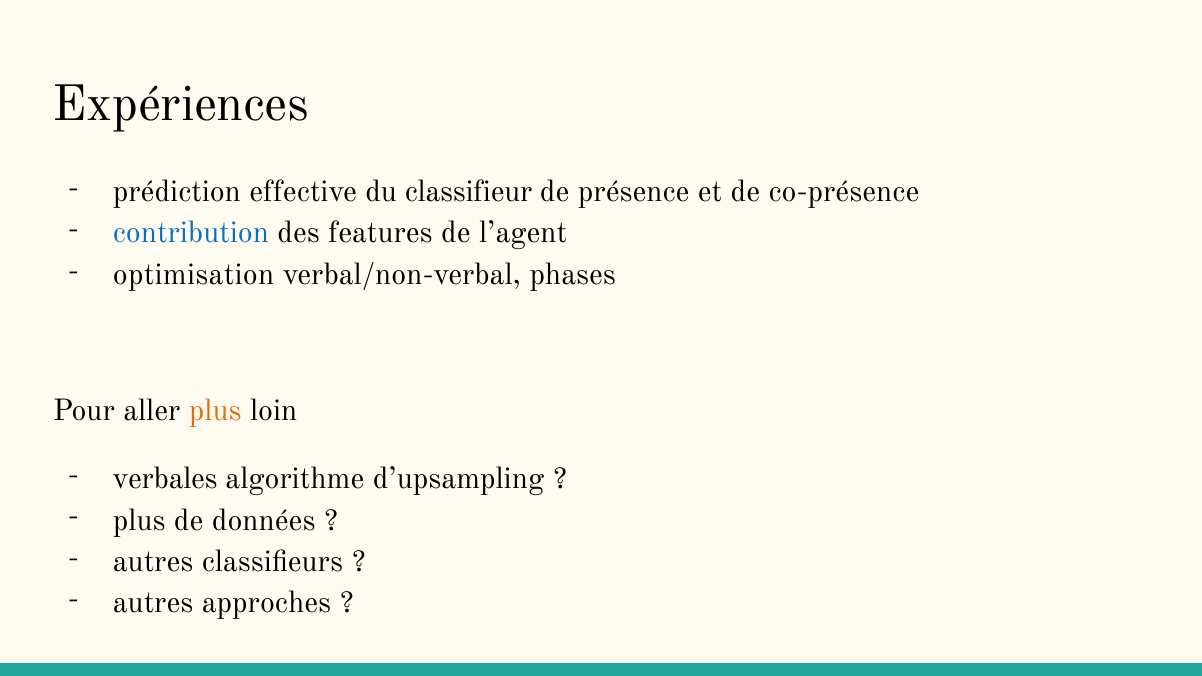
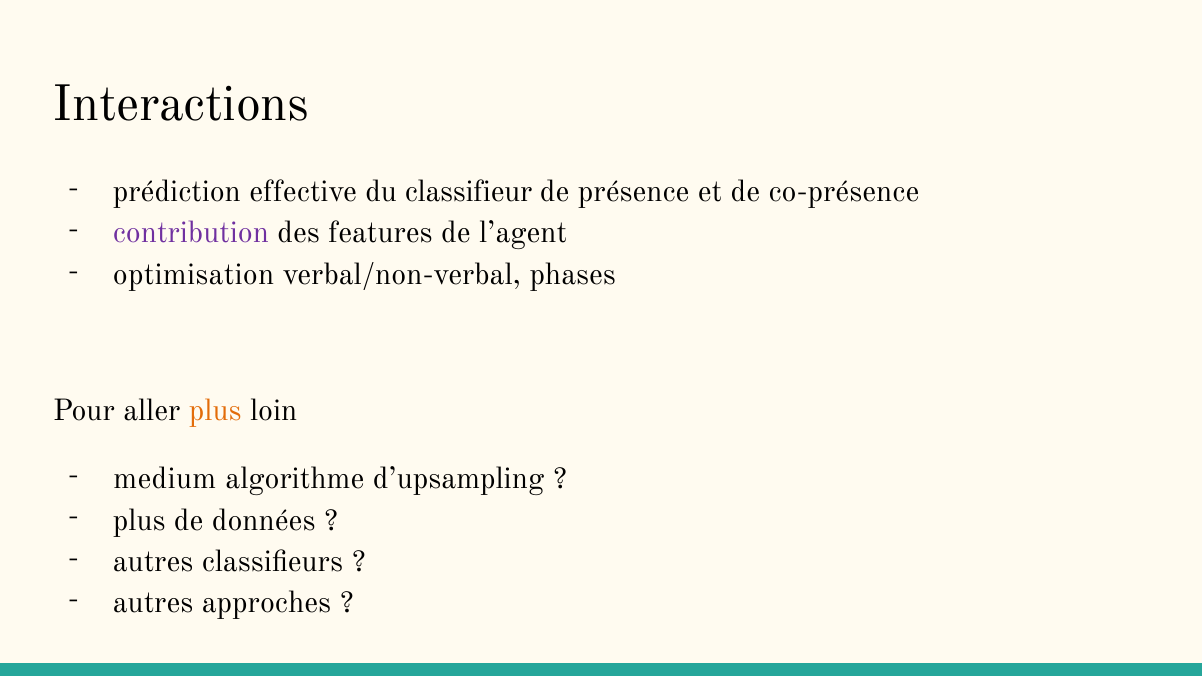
Expériences: Expériences -> Interactions (181, 104)
contribution colour: blue -> purple (191, 233)
verbales: verbales -> medium (165, 479)
